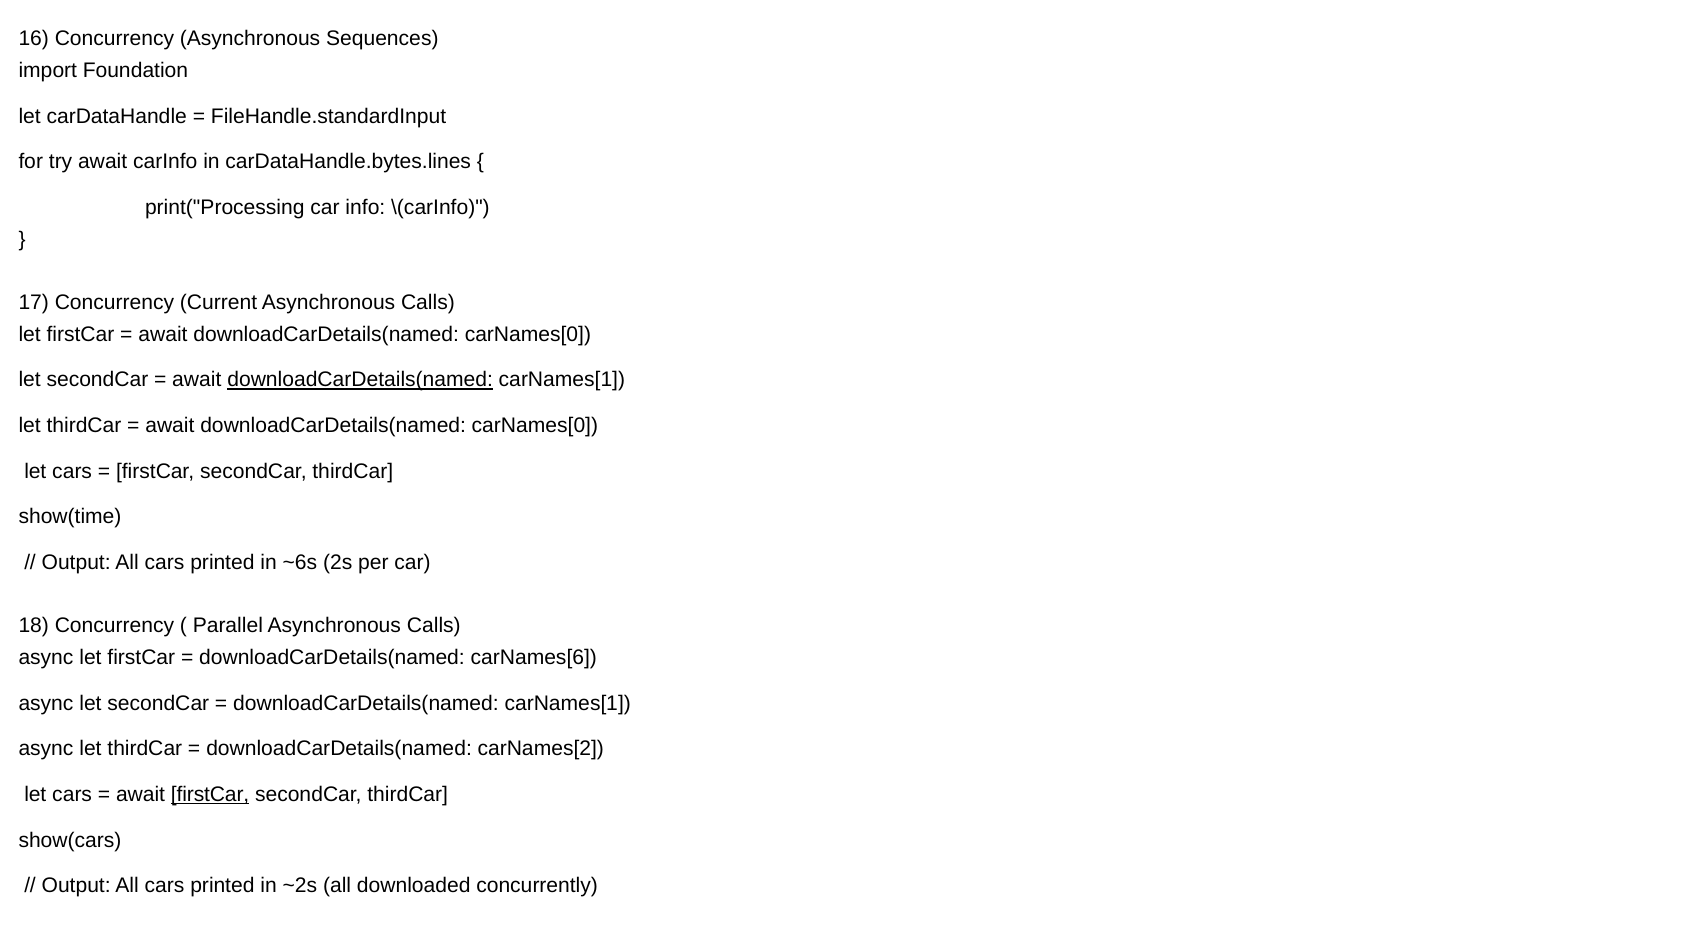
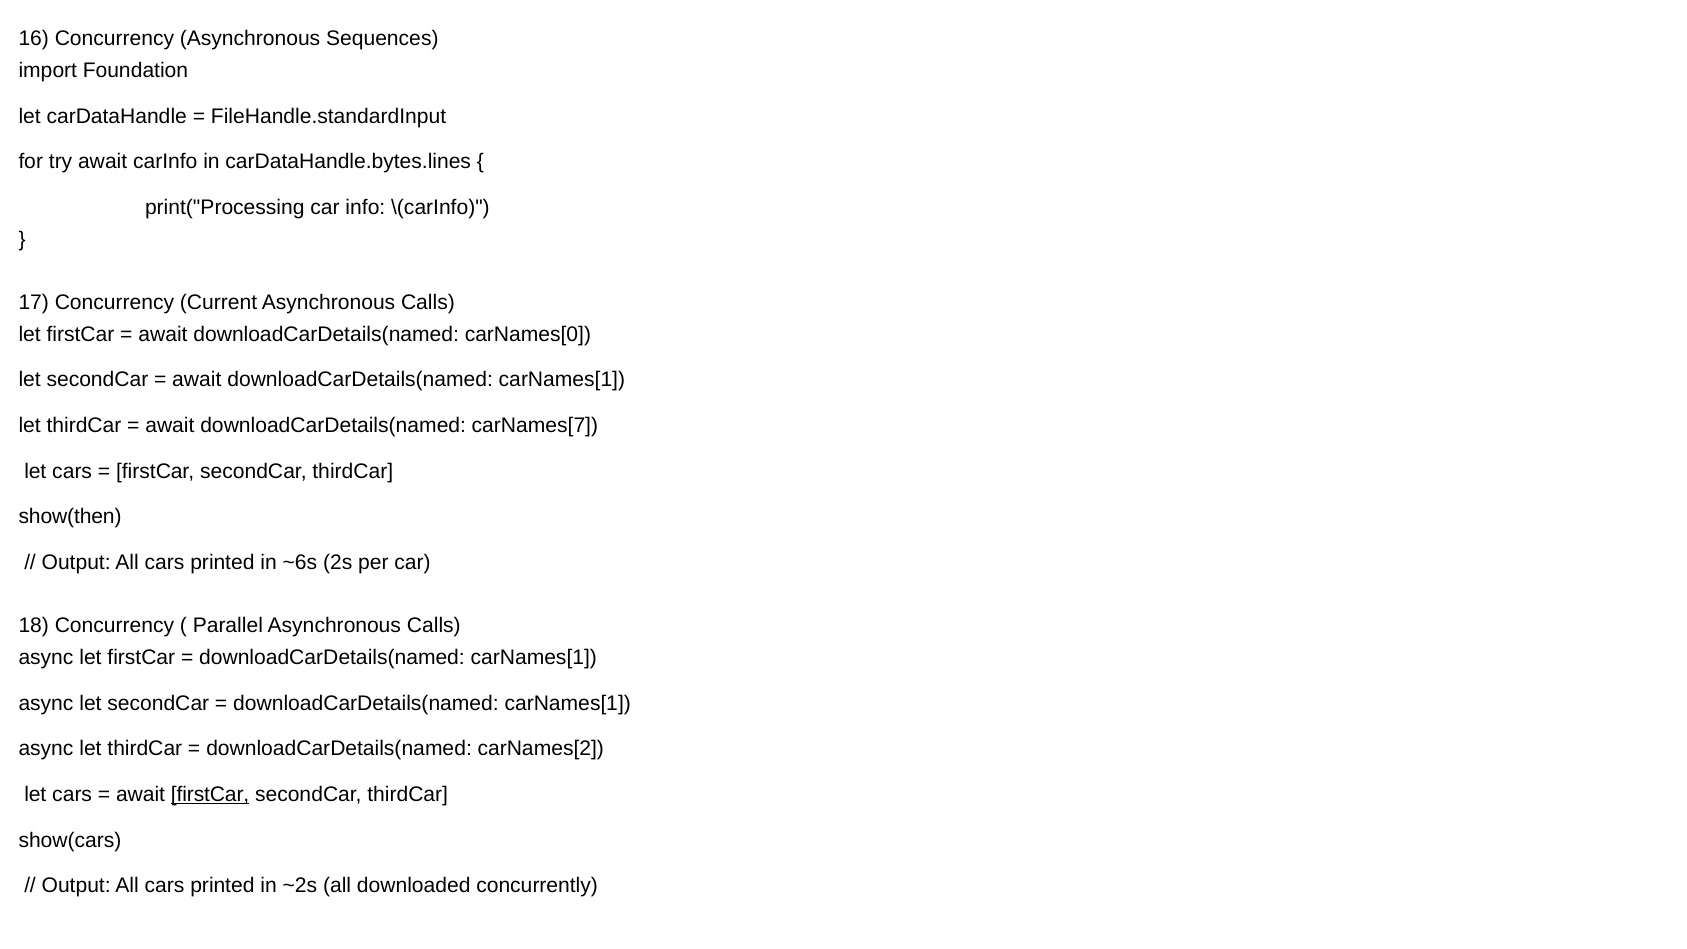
downloadCarDetails(named underline: present -> none (360, 380)
carNames[0: carNames[0 -> carNames[7 (535, 426)
show(time: show(time -> show(then (70, 517)
carNames[6: carNames[6 -> carNames[1 (534, 657)
